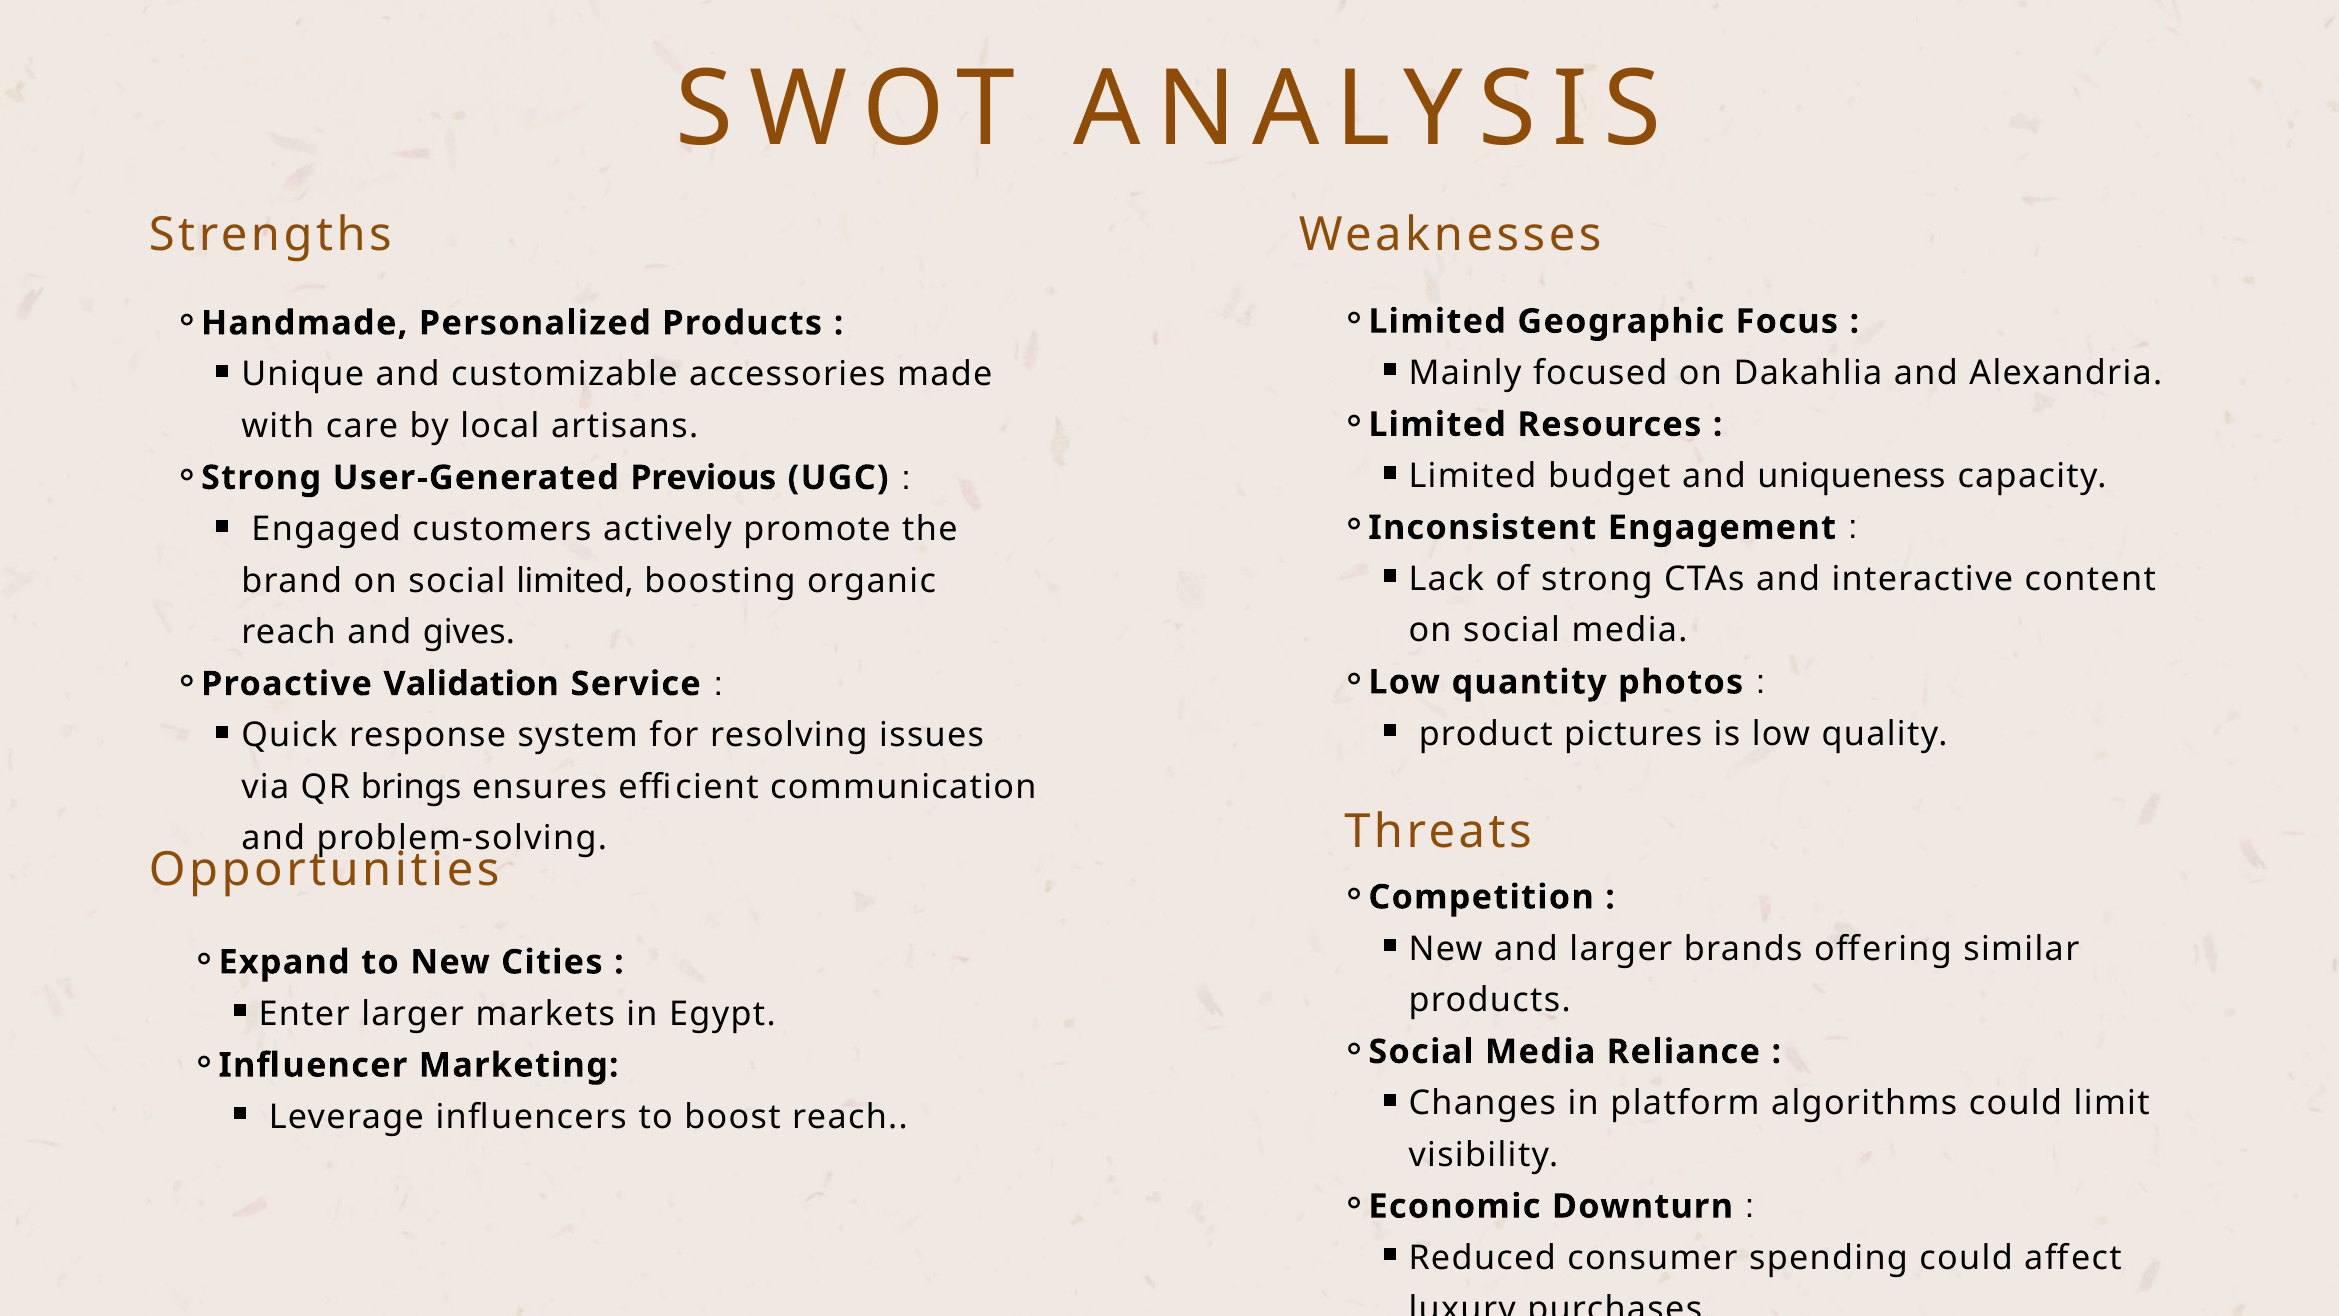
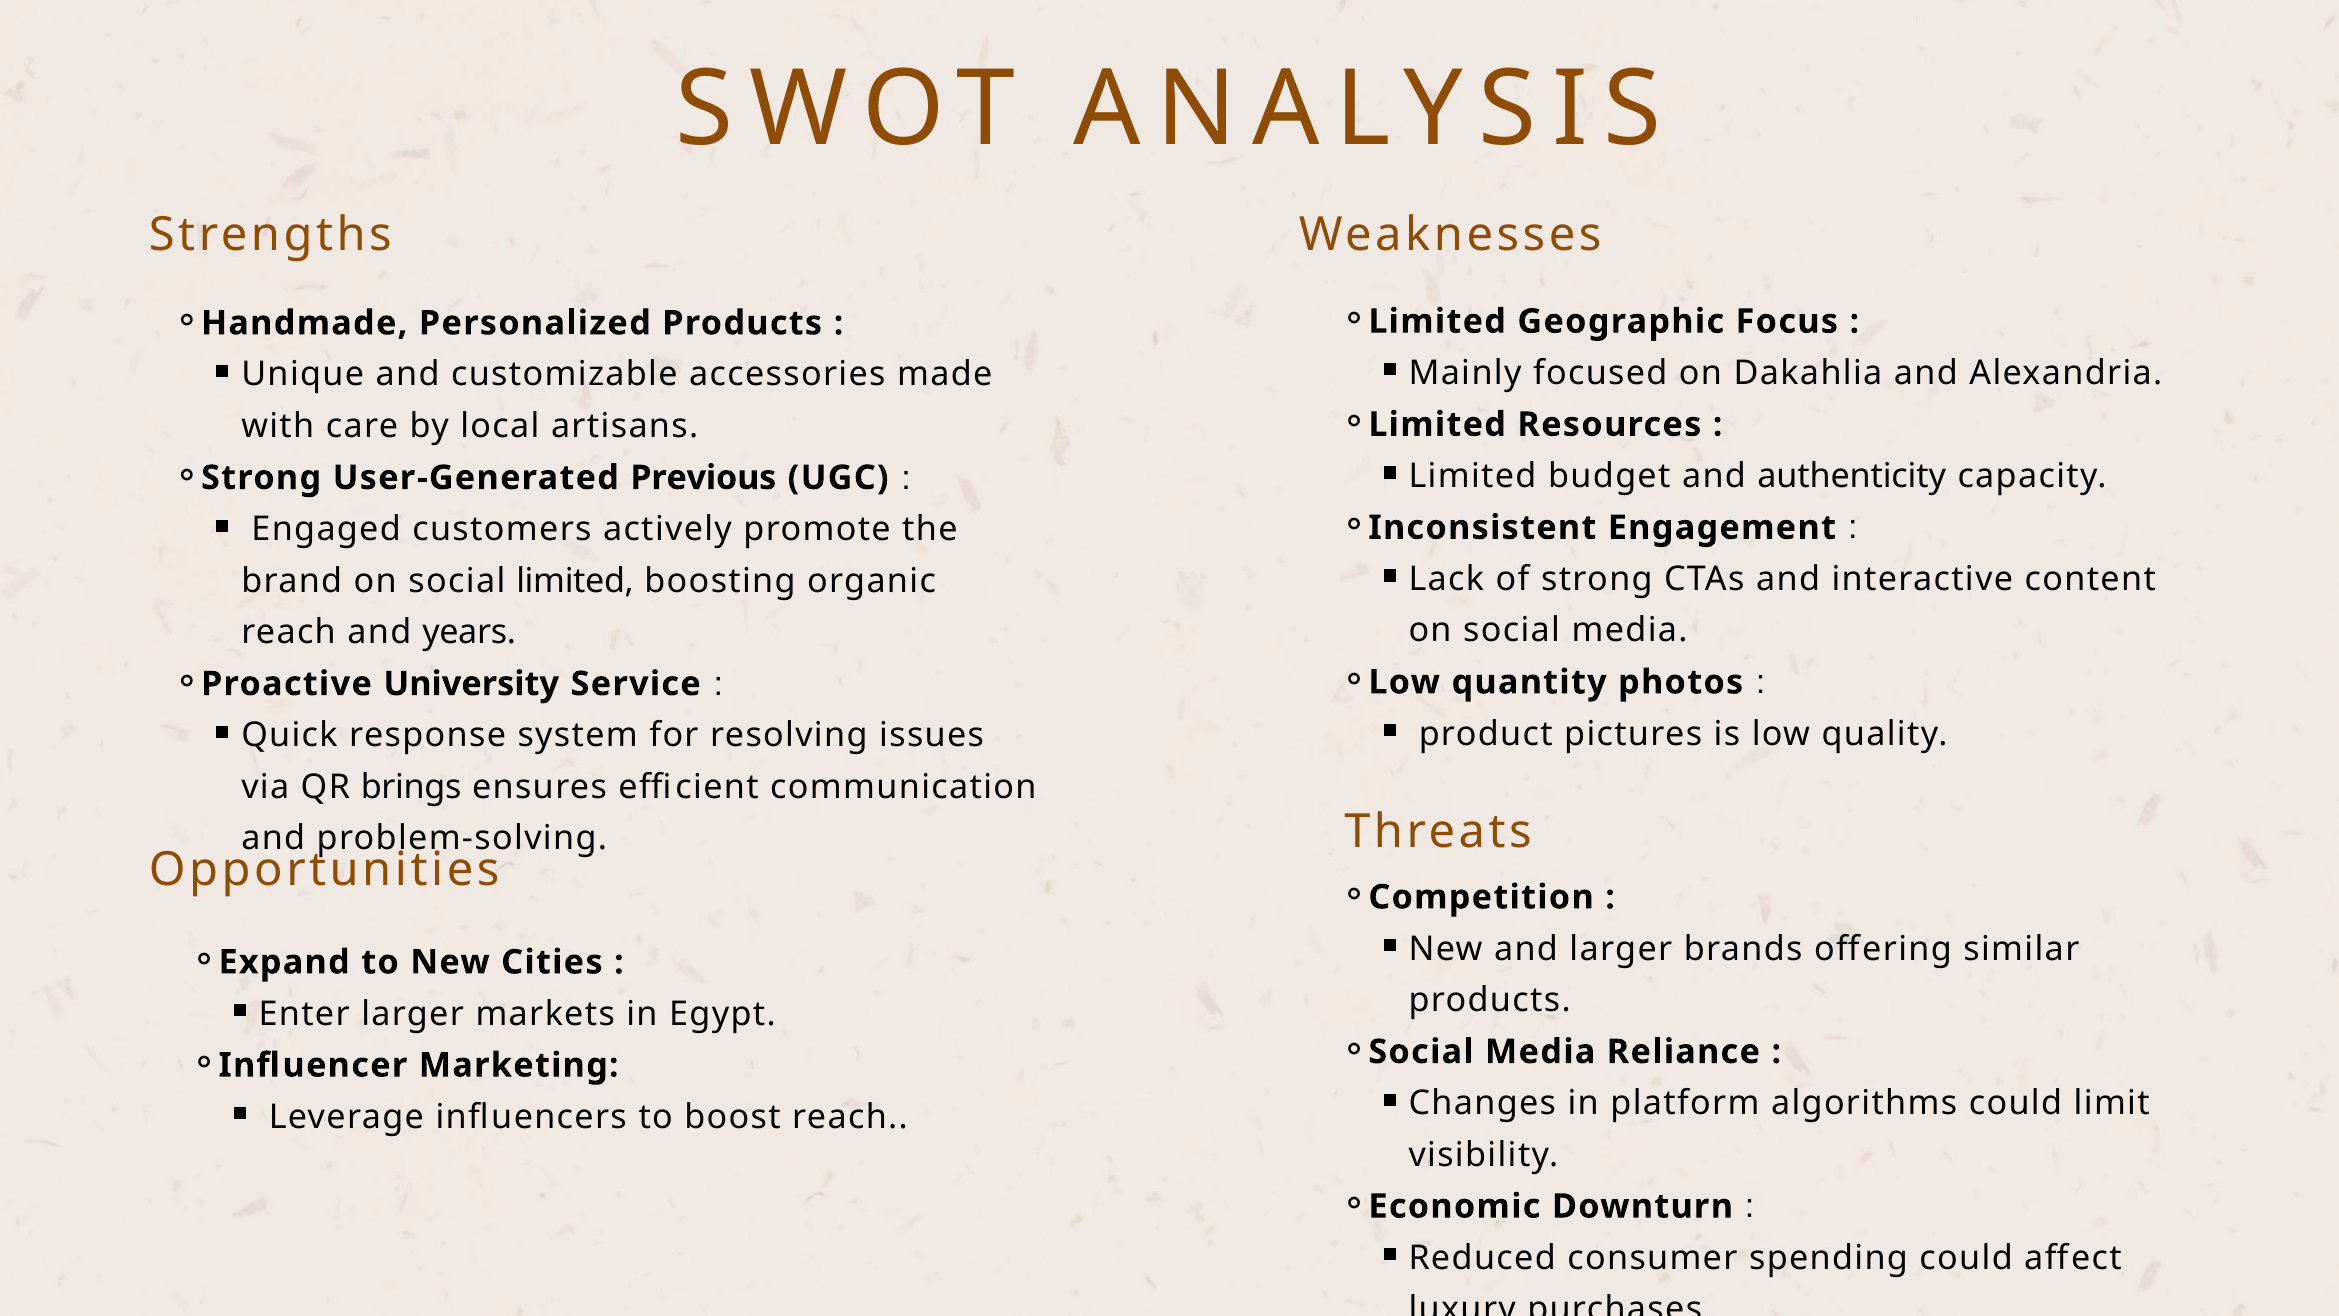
uniqueness: uniqueness -> authenticity (1852, 476)
gives: gives -> years (469, 632)
Validation: Validation -> University (471, 684)
